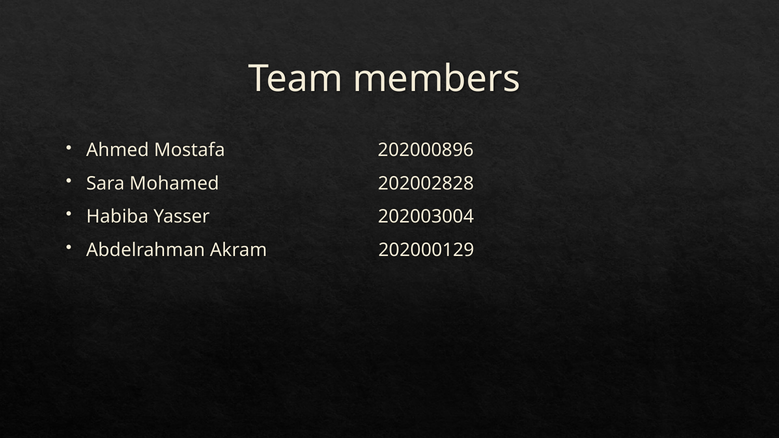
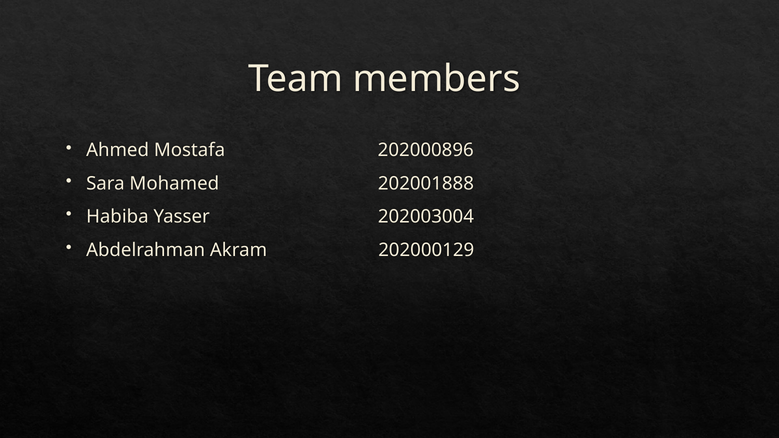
202002828: 202002828 -> 202001888 (426, 184)
